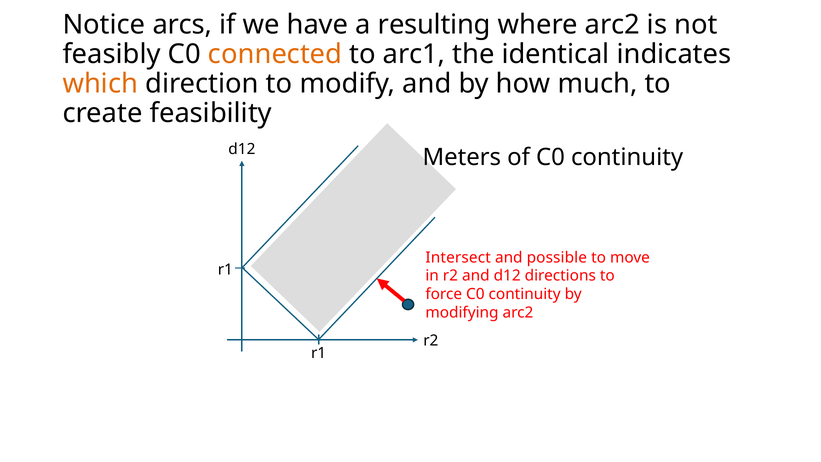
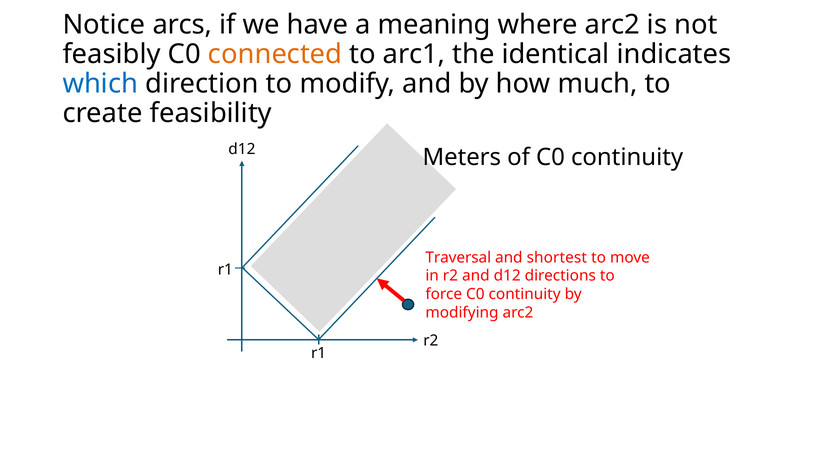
resulting: resulting -> meaning (434, 25)
which colour: orange -> blue (100, 84)
Intersect: Intersect -> Traversal (458, 257)
possible: possible -> shortest (557, 257)
